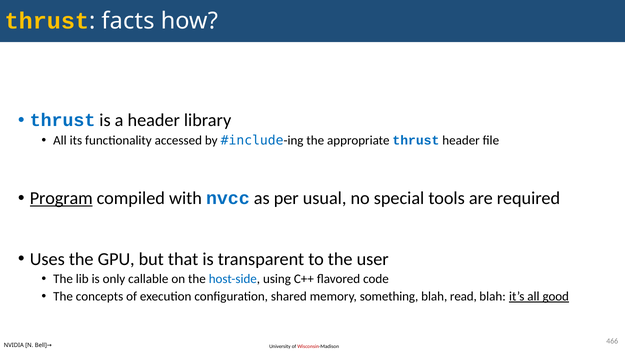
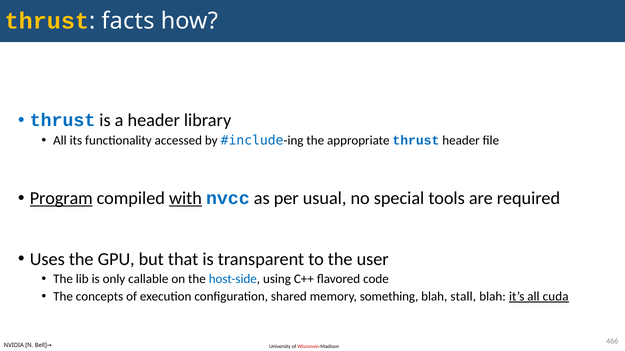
with underline: none -> present (185, 199)
read: read -> stall (463, 297)
good: good -> cuda (556, 297)
